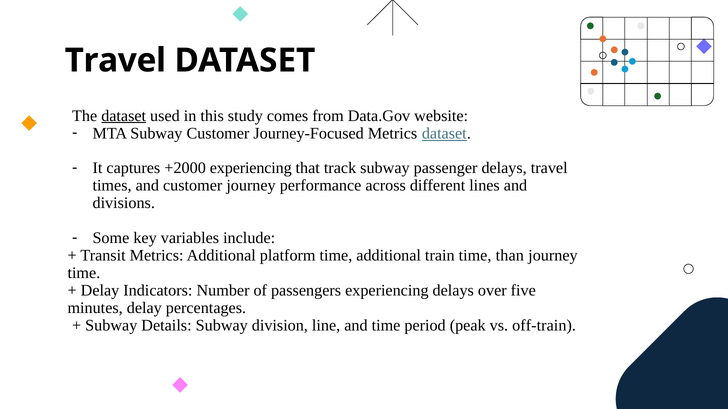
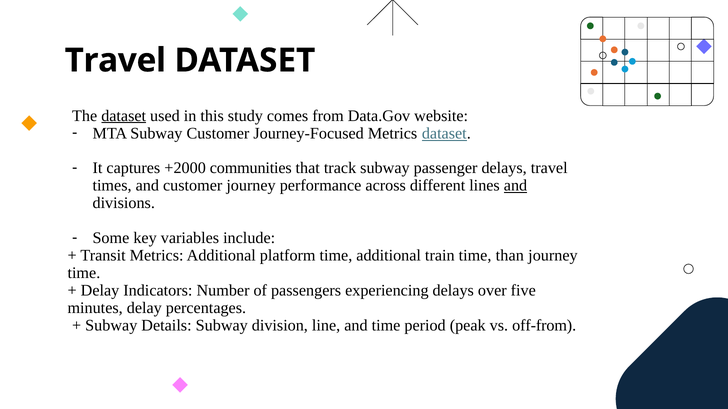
+2000 experiencing: experiencing -> communities (251, 168)
and underline: none -> present (516, 186)
off-train: off-train -> off-from (544, 326)
